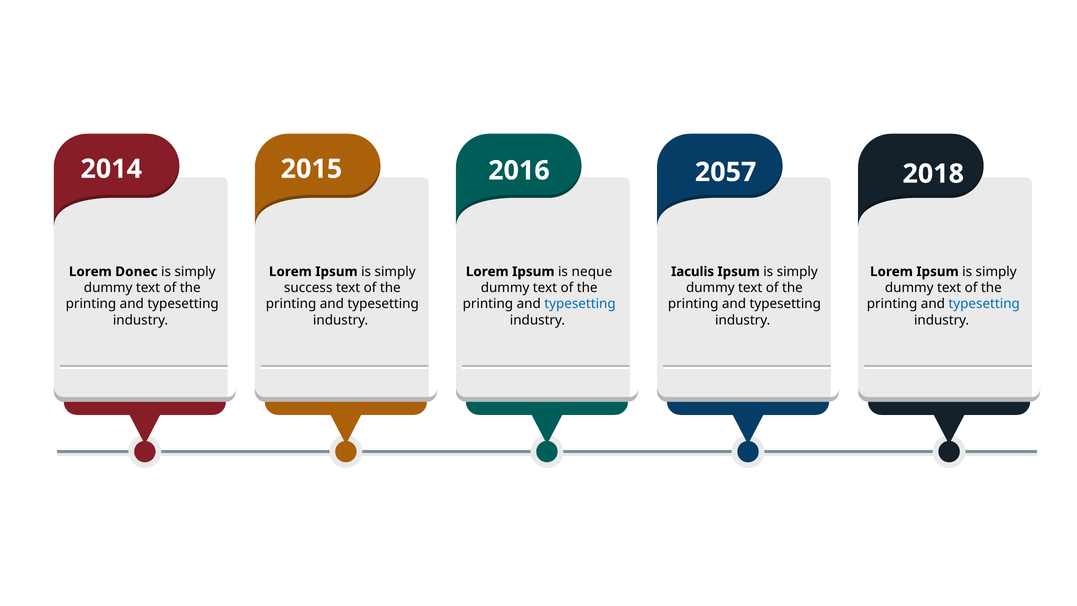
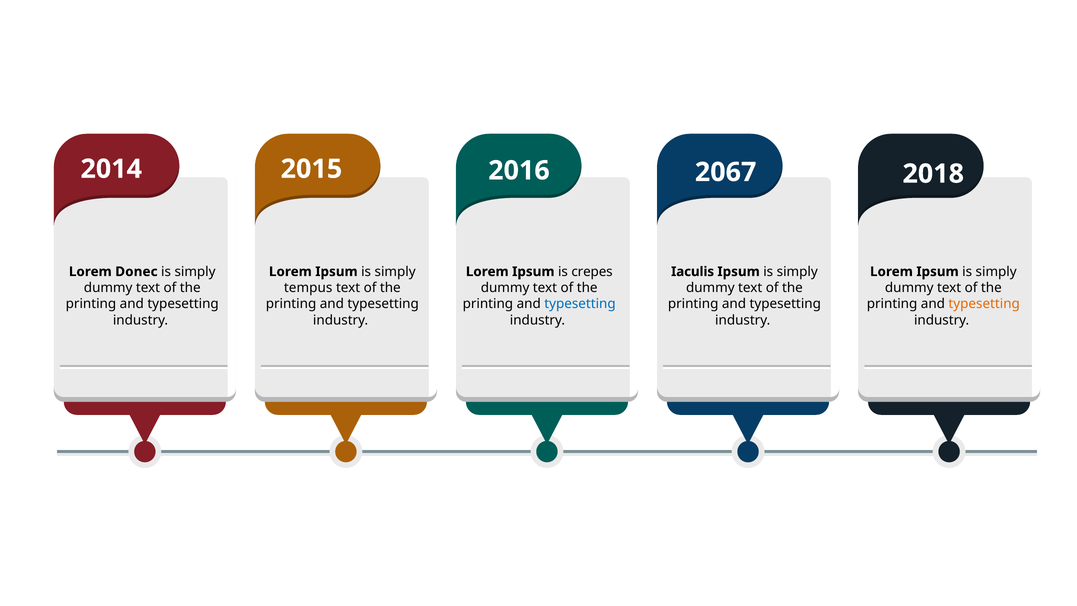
2057: 2057 -> 2067 (726, 172)
neque: neque -> crepes (592, 272)
success: success -> tempus (308, 288)
typesetting colour: blue -> orange (984, 304)
